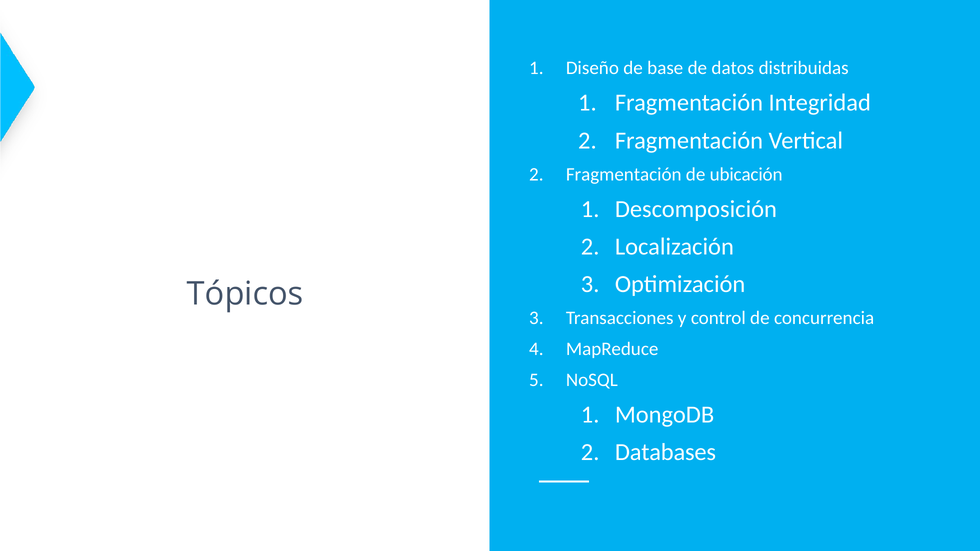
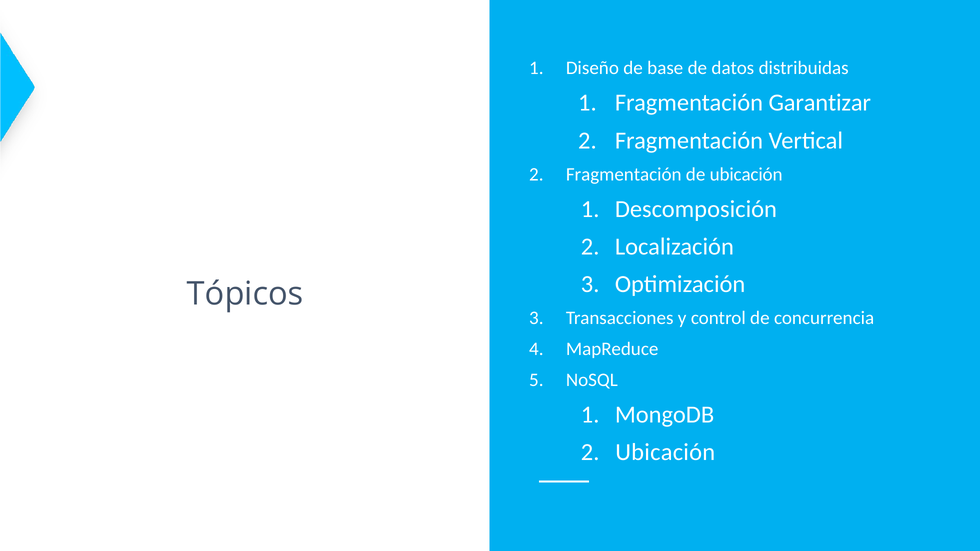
Integridad: Integridad -> Garantizar (820, 103)
Databases: Databases -> Ubicación (665, 453)
